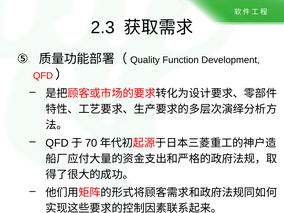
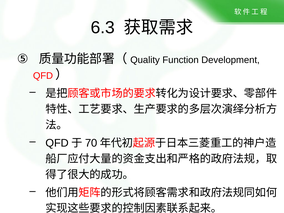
2.3: 2.3 -> 6.3 (103, 27)
